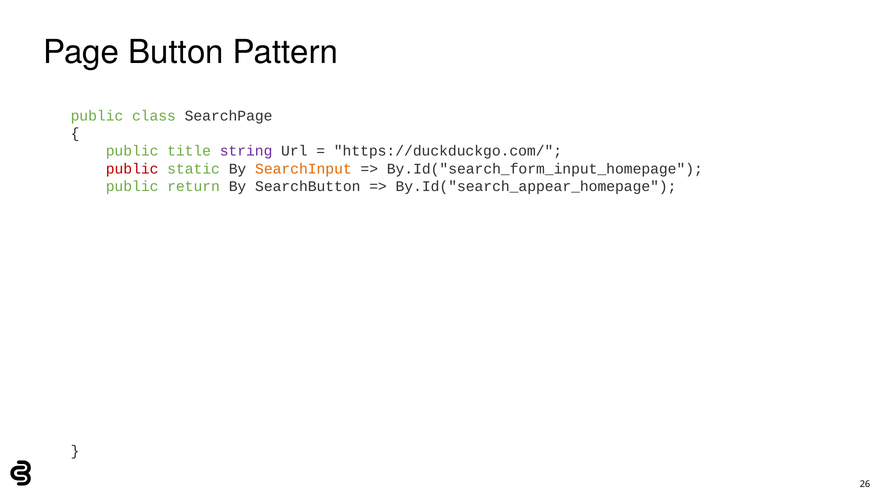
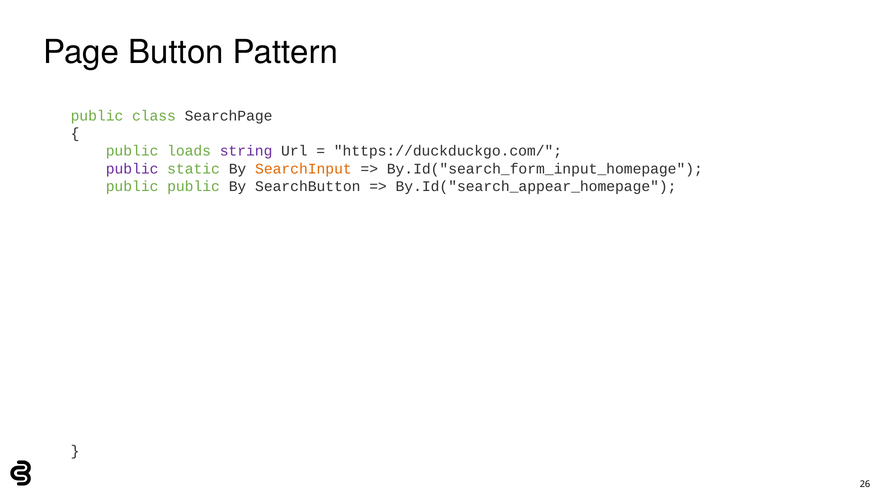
title: title -> loads (189, 151)
public colour: red -> purple (132, 169)
public return: return -> public (194, 186)
